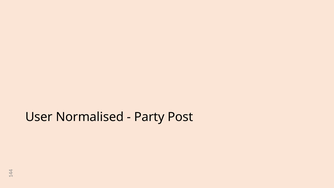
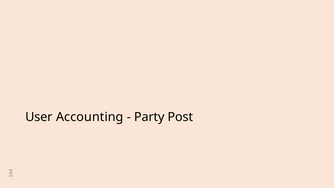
Normalised: Normalised -> Accounting (90, 117)
